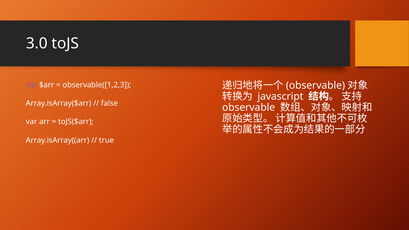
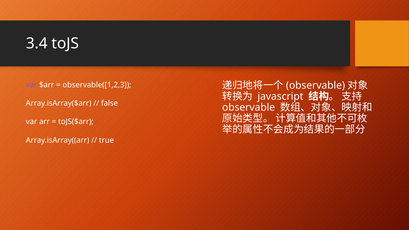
3.0: 3.0 -> 3.4 (37, 43)
